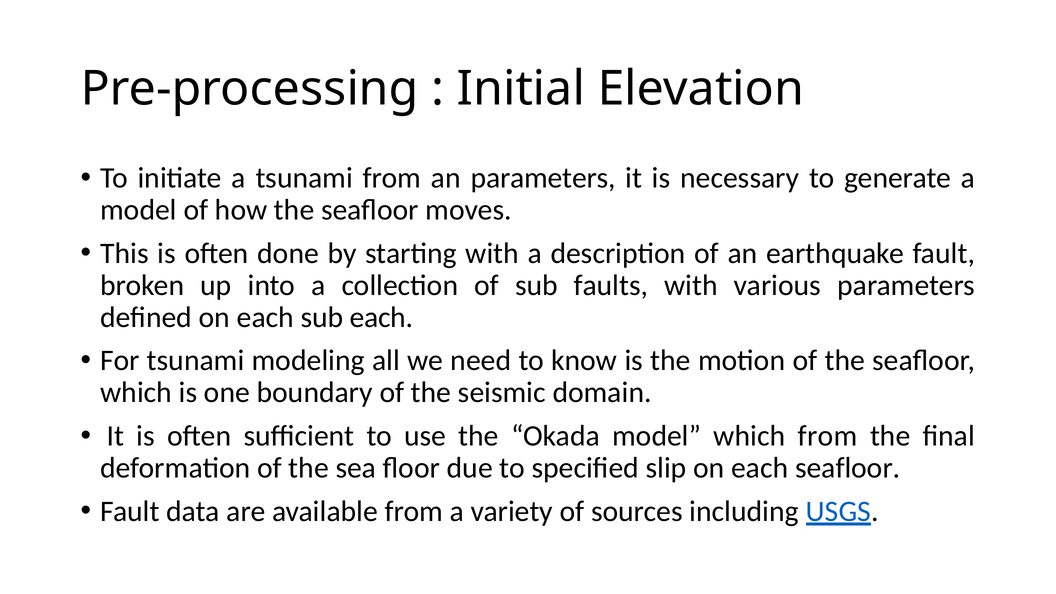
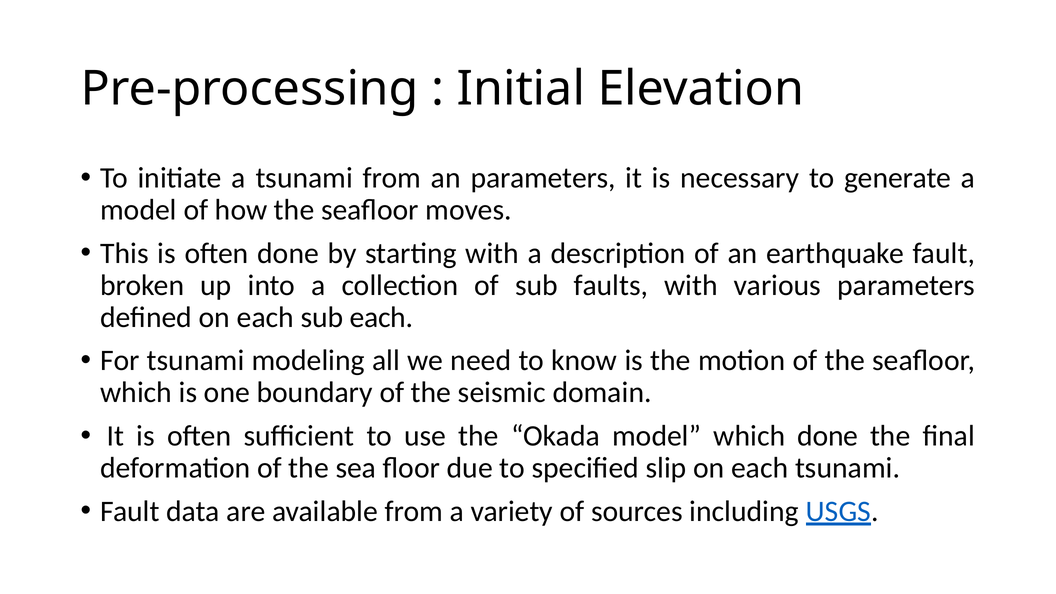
which from: from -> done (828, 436)
each seafloor: seafloor -> tsunami (848, 468)
